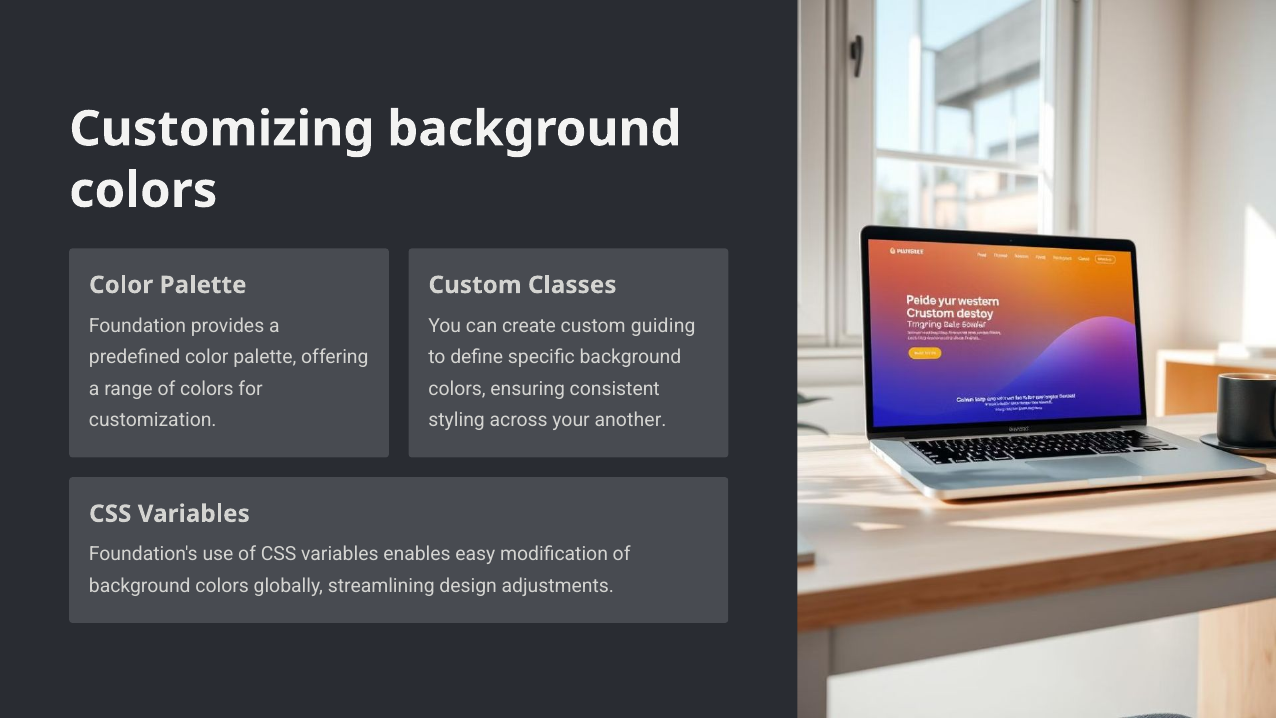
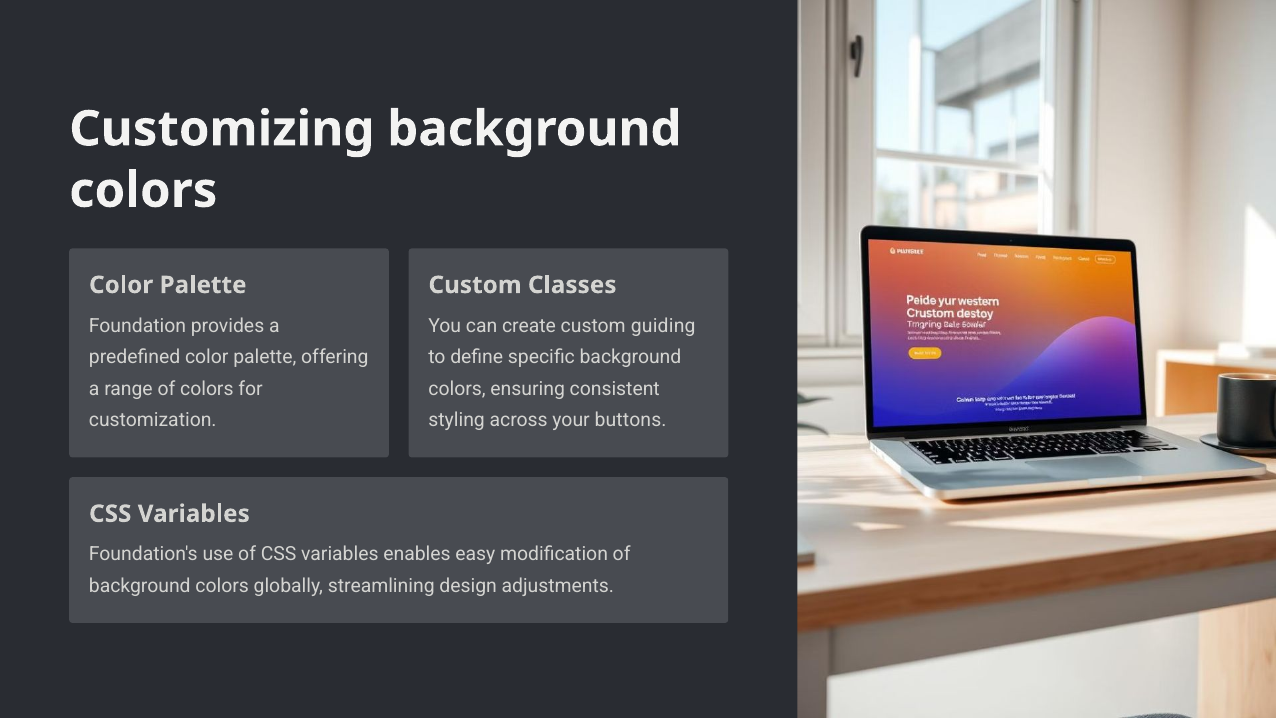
another: another -> buttons (631, 420)
